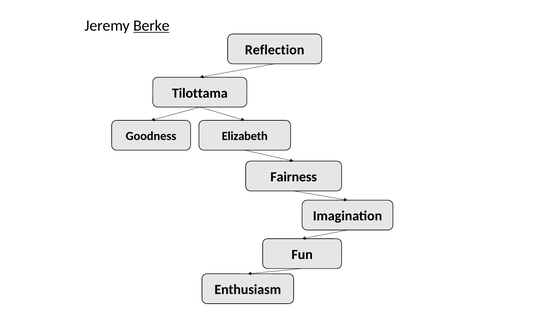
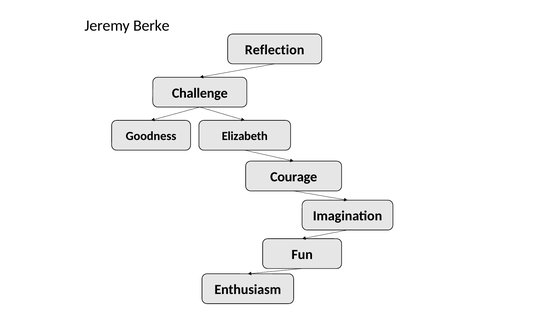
Berke underline: present -> none (151, 26)
Tilottama: Tilottama -> Challenge (200, 93)
Fairness: Fairness -> Courage (294, 177)
